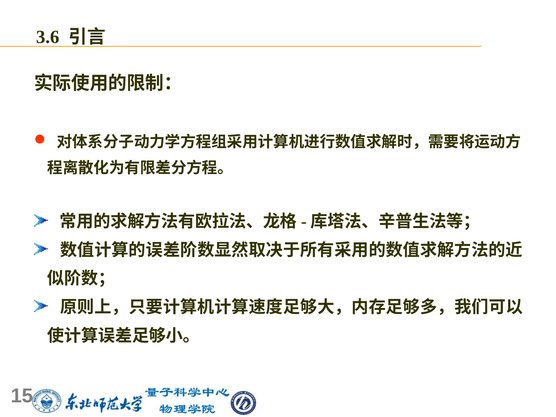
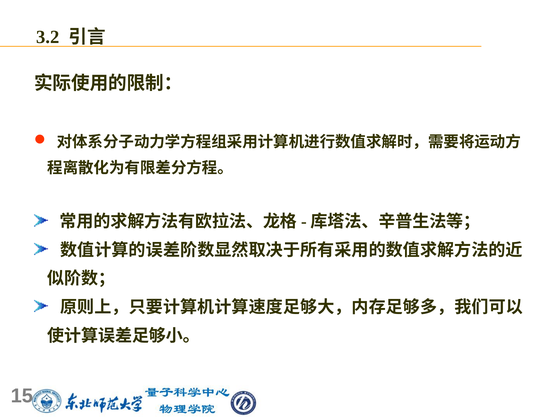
3.6: 3.6 -> 3.2 (48, 37)
